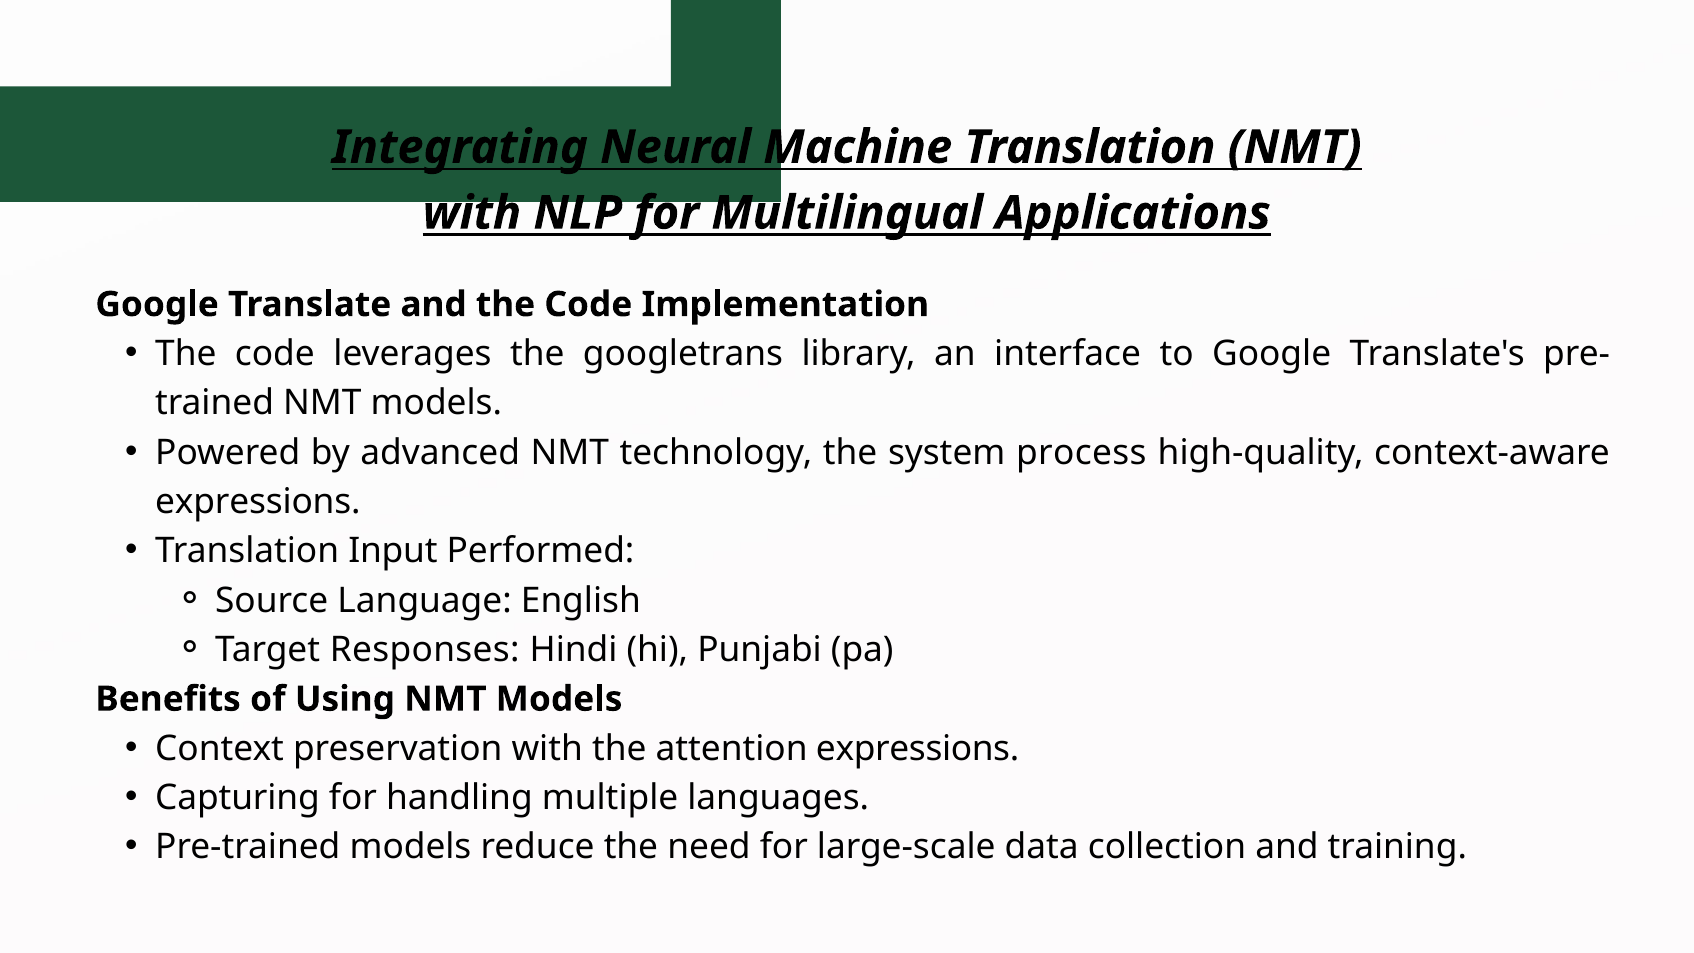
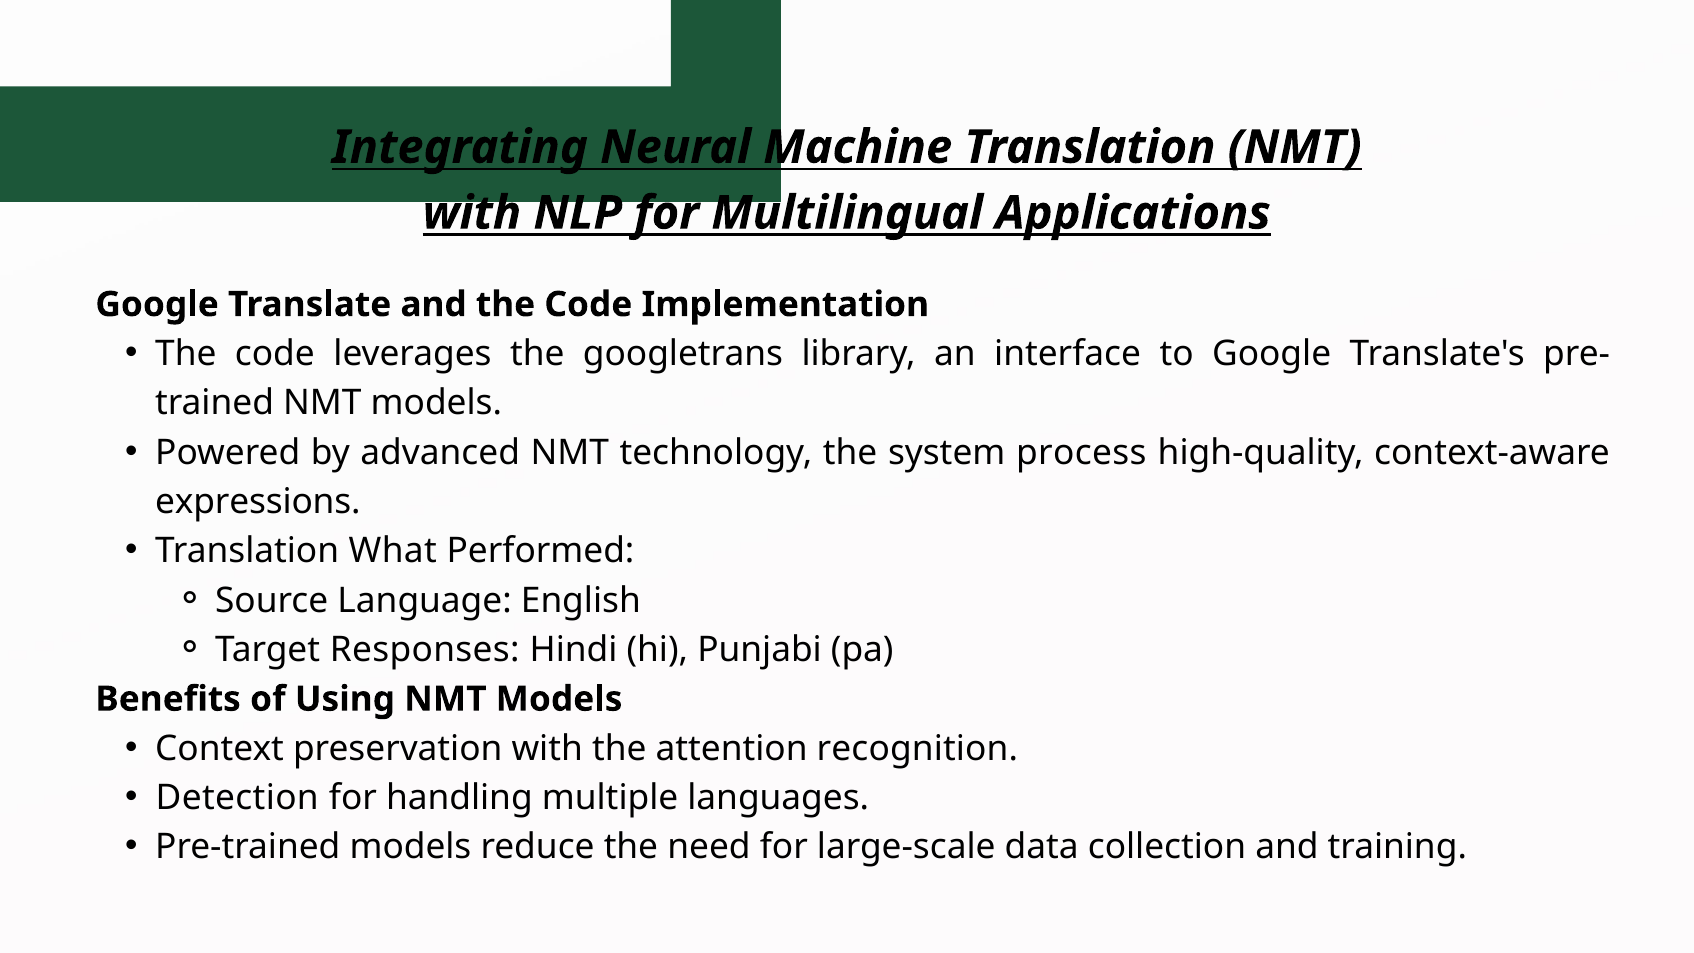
Input: Input -> What (393, 551)
attention expressions: expressions -> recognition (917, 748)
Capturing: Capturing -> Detection (237, 798)
